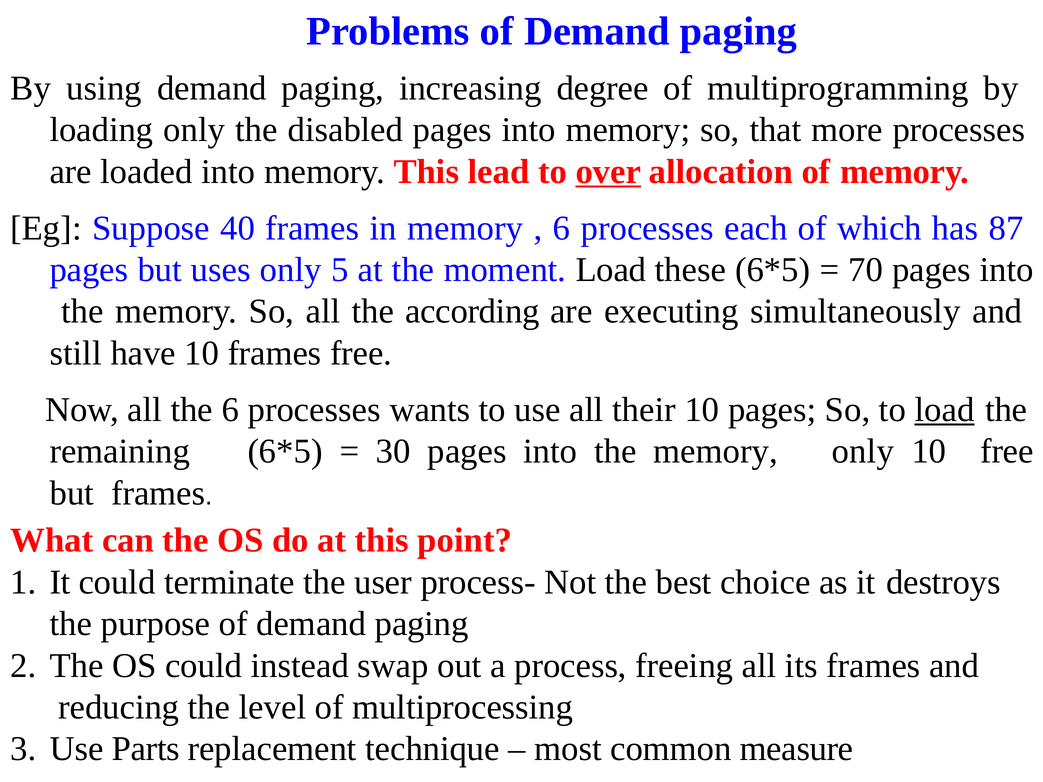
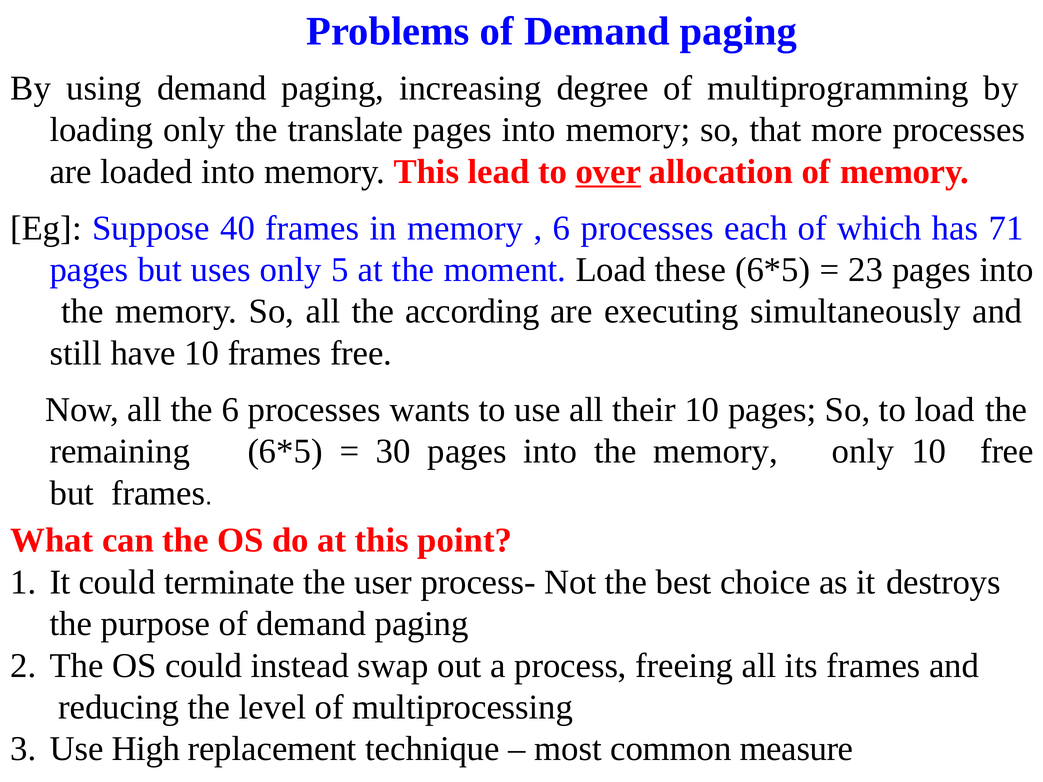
disabled: disabled -> translate (346, 130)
87: 87 -> 71 (1006, 228)
70: 70 -> 23 (866, 270)
load underline: present -> none (945, 410)
Parts: Parts -> High (146, 749)
